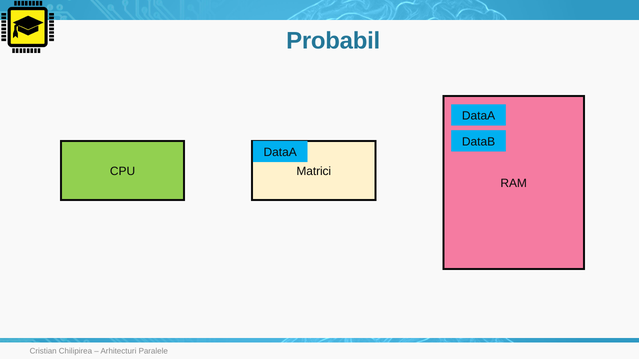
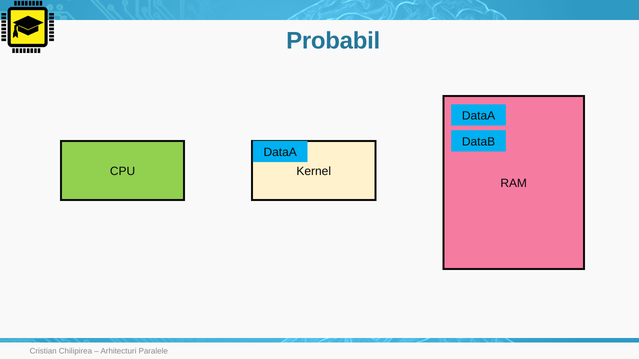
Matrici: Matrici -> Kernel (314, 171)
